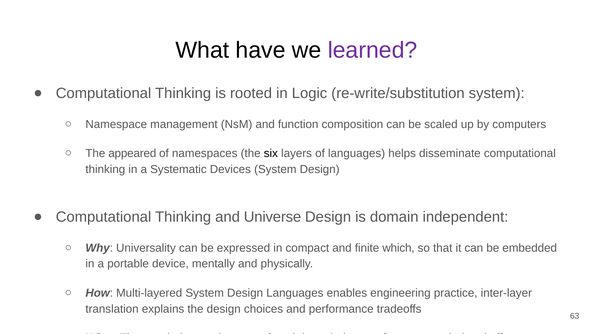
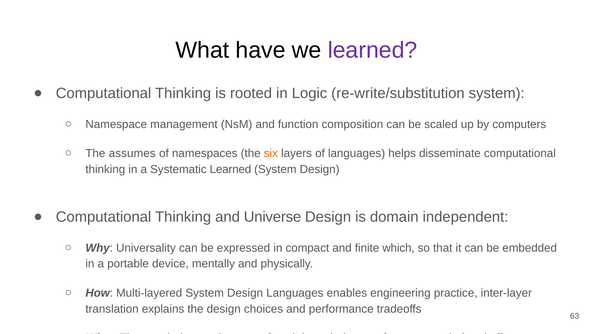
appeared: appeared -> assumes (132, 153)
six colour: black -> orange (271, 153)
Systematic Devices: Devices -> Learned (230, 169)
